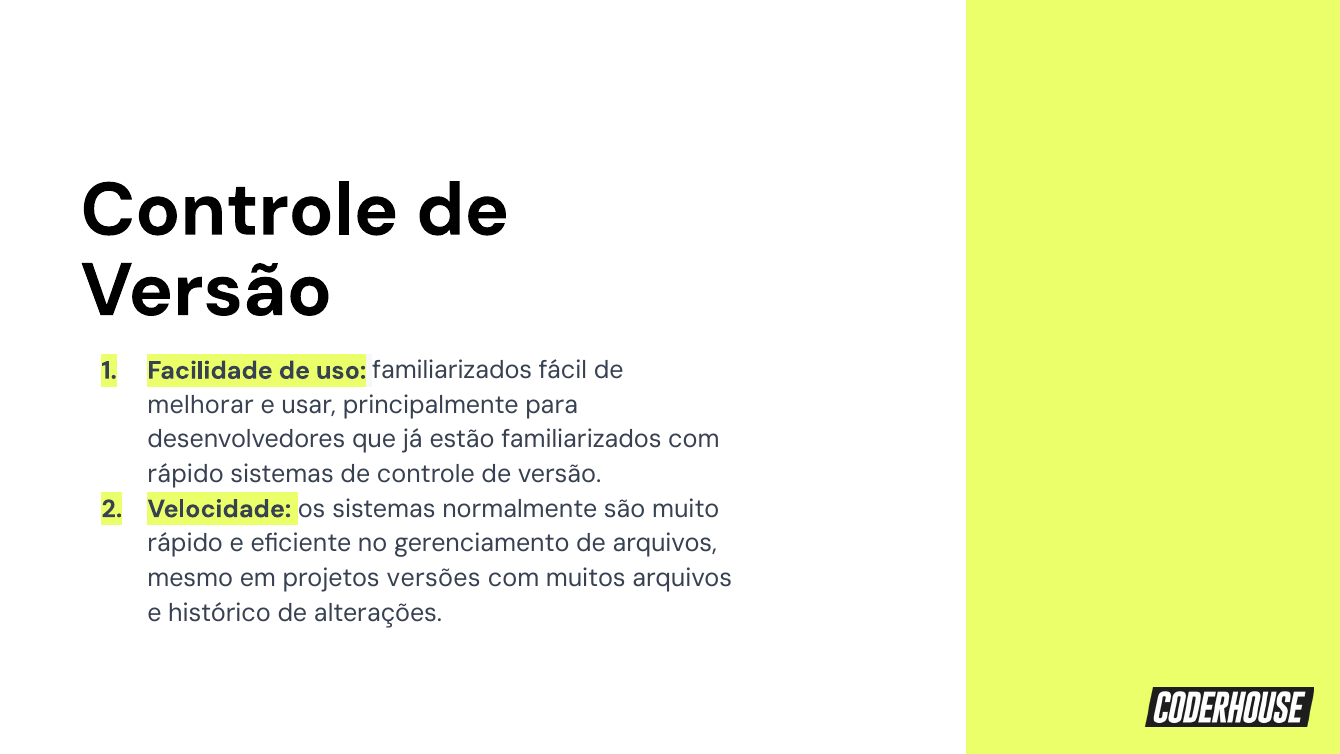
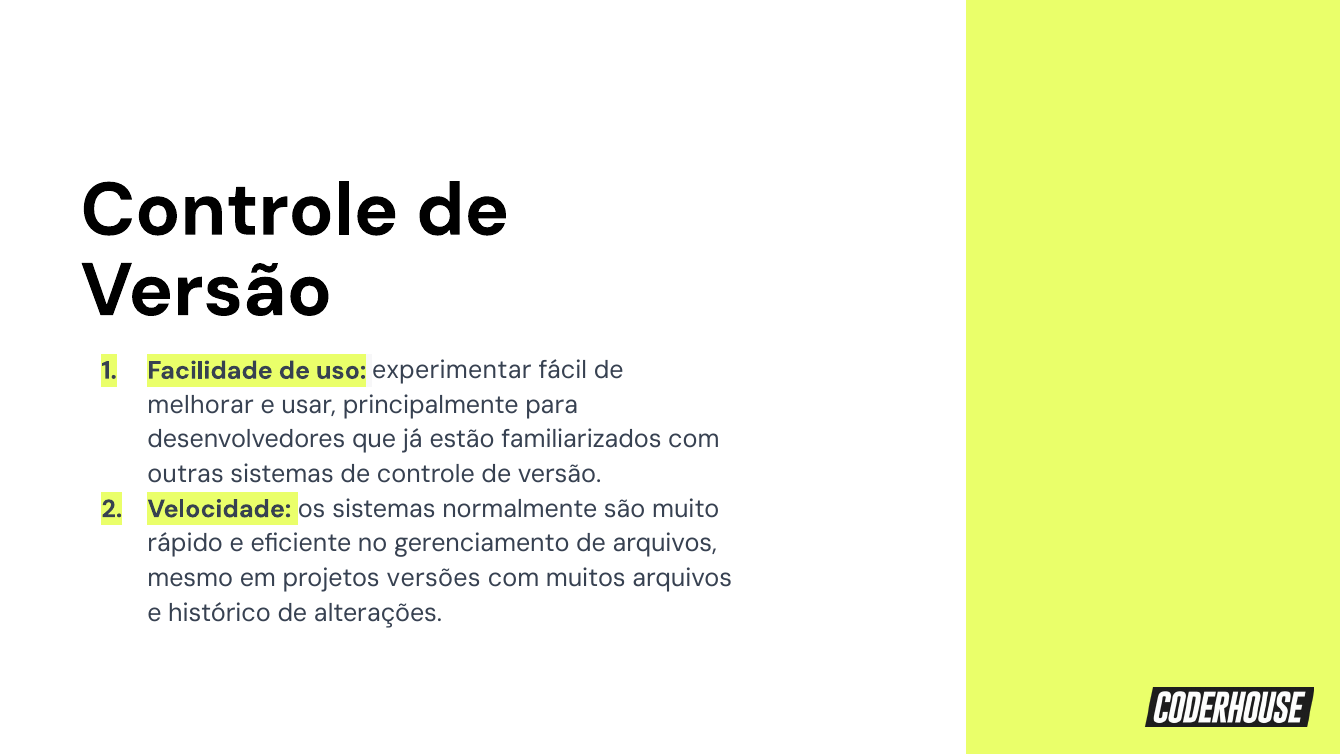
uso familiarizados: familiarizados -> experimentar (452, 370)
rápido: rápido -> outras (186, 474)
